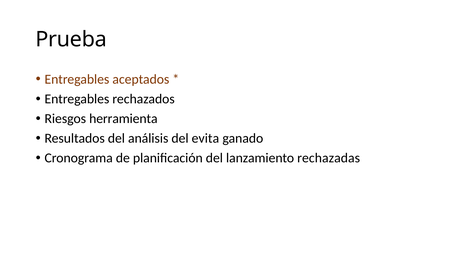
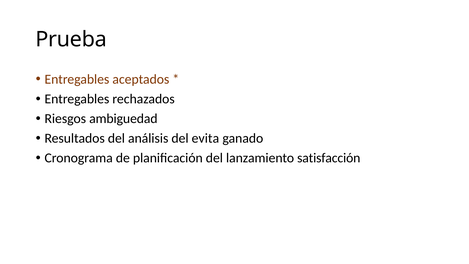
herramienta: herramienta -> ambiguedad (123, 119)
rechazadas: rechazadas -> satisfacción (329, 158)
